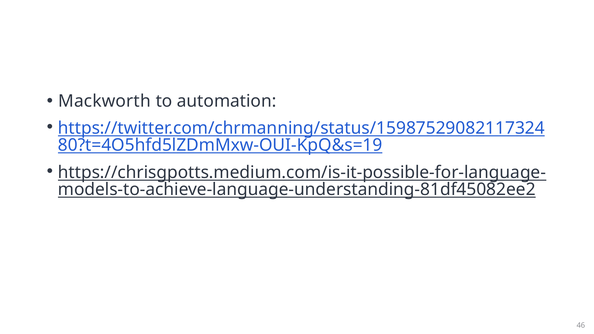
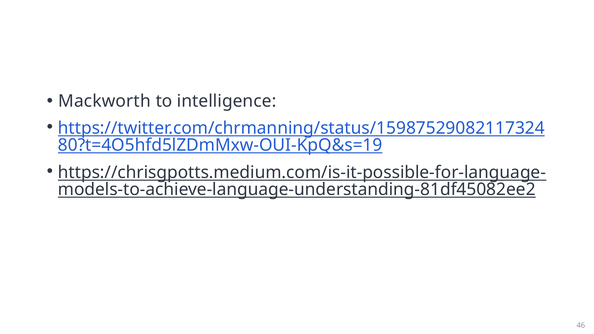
automation: automation -> intelligence (227, 101)
